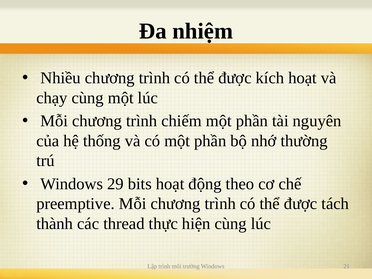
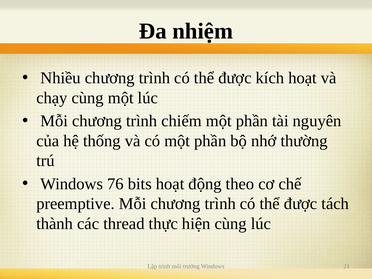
29: 29 -> 76 (115, 184)
